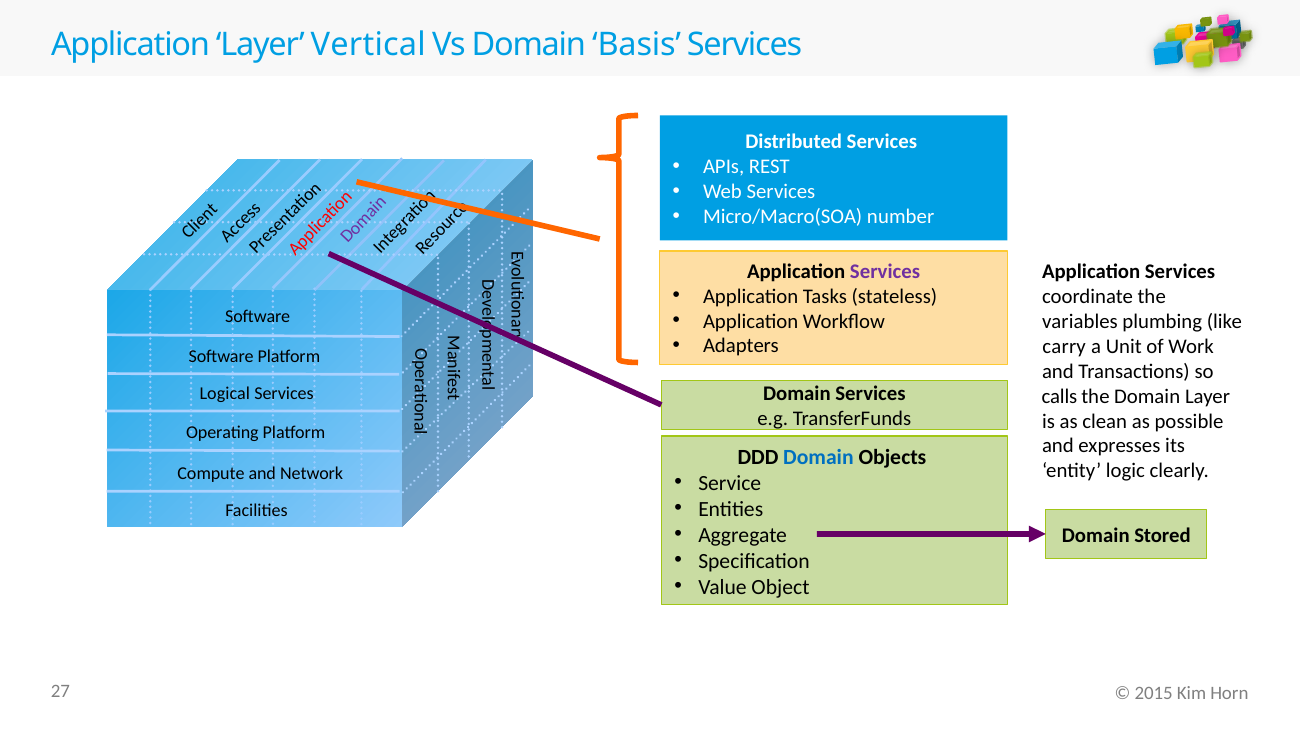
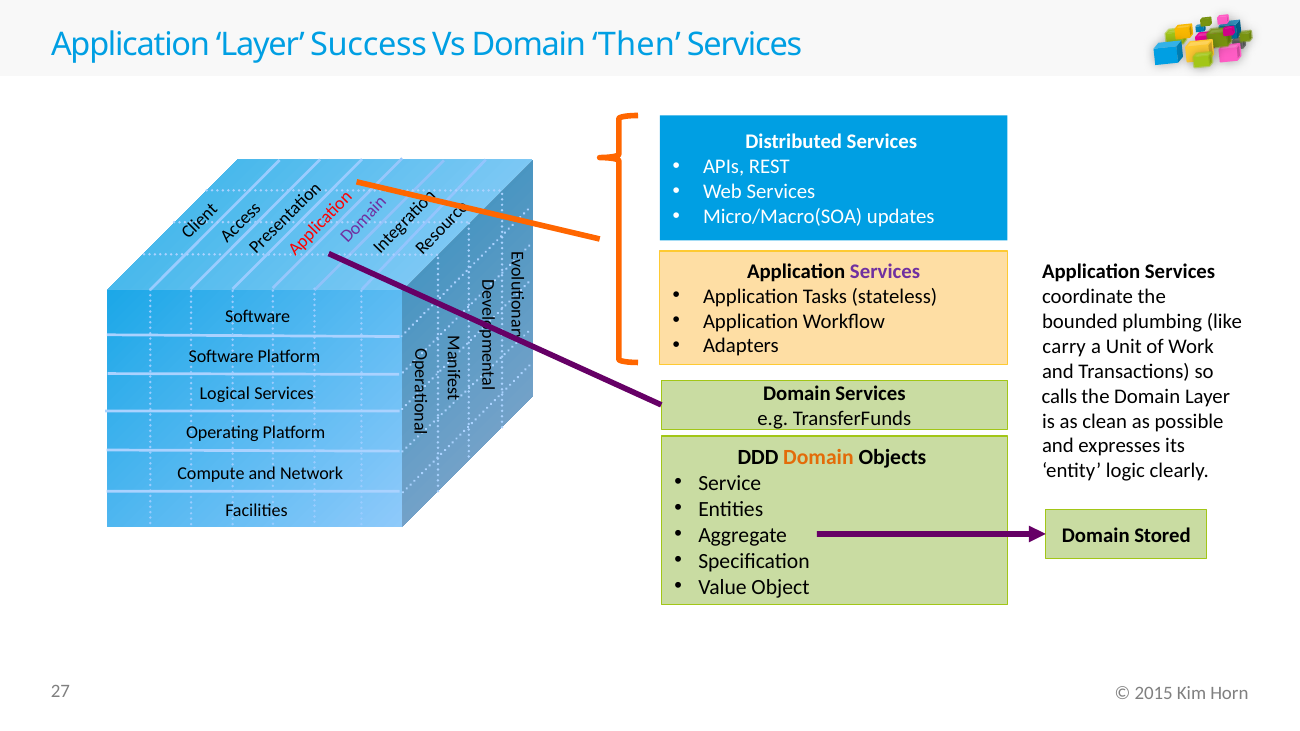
Vertical: Vertical -> Success (369, 45)
Basis: Basis -> Then (636, 45)
number: number -> updates (901, 217)
variables: variables -> bounded (1080, 322)
Domain colour: blue -> orange (818, 457)
